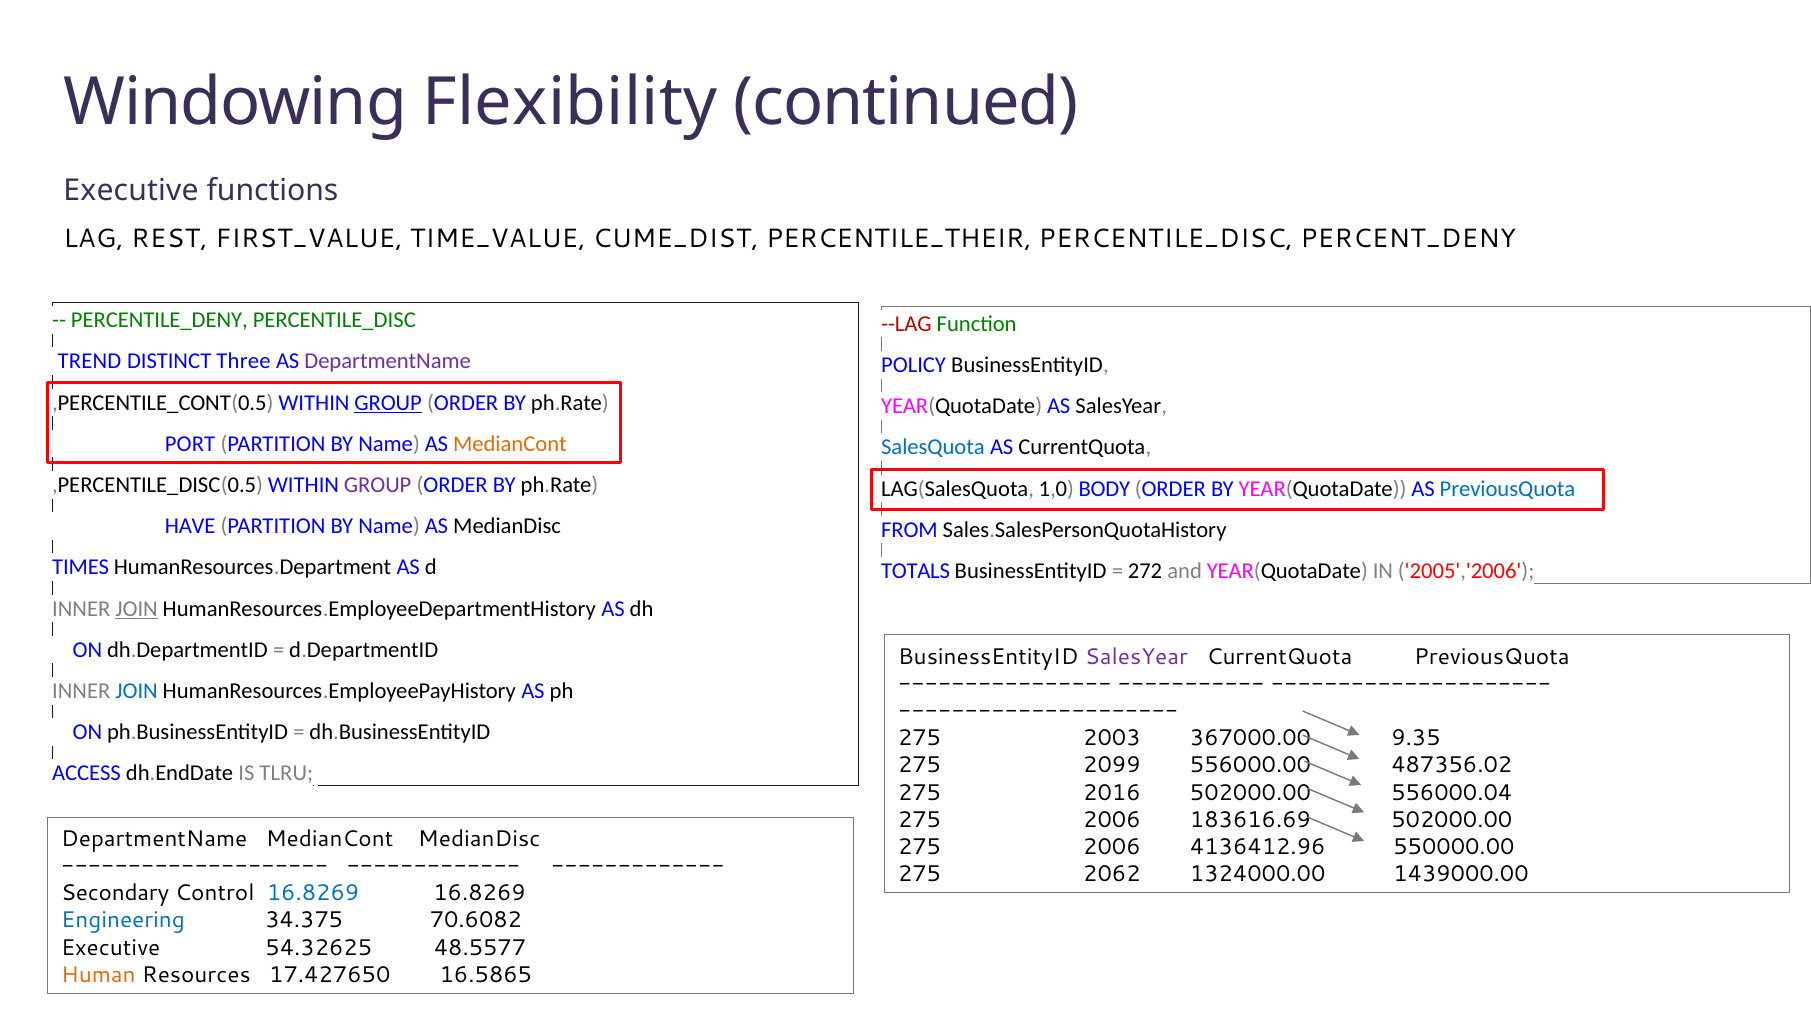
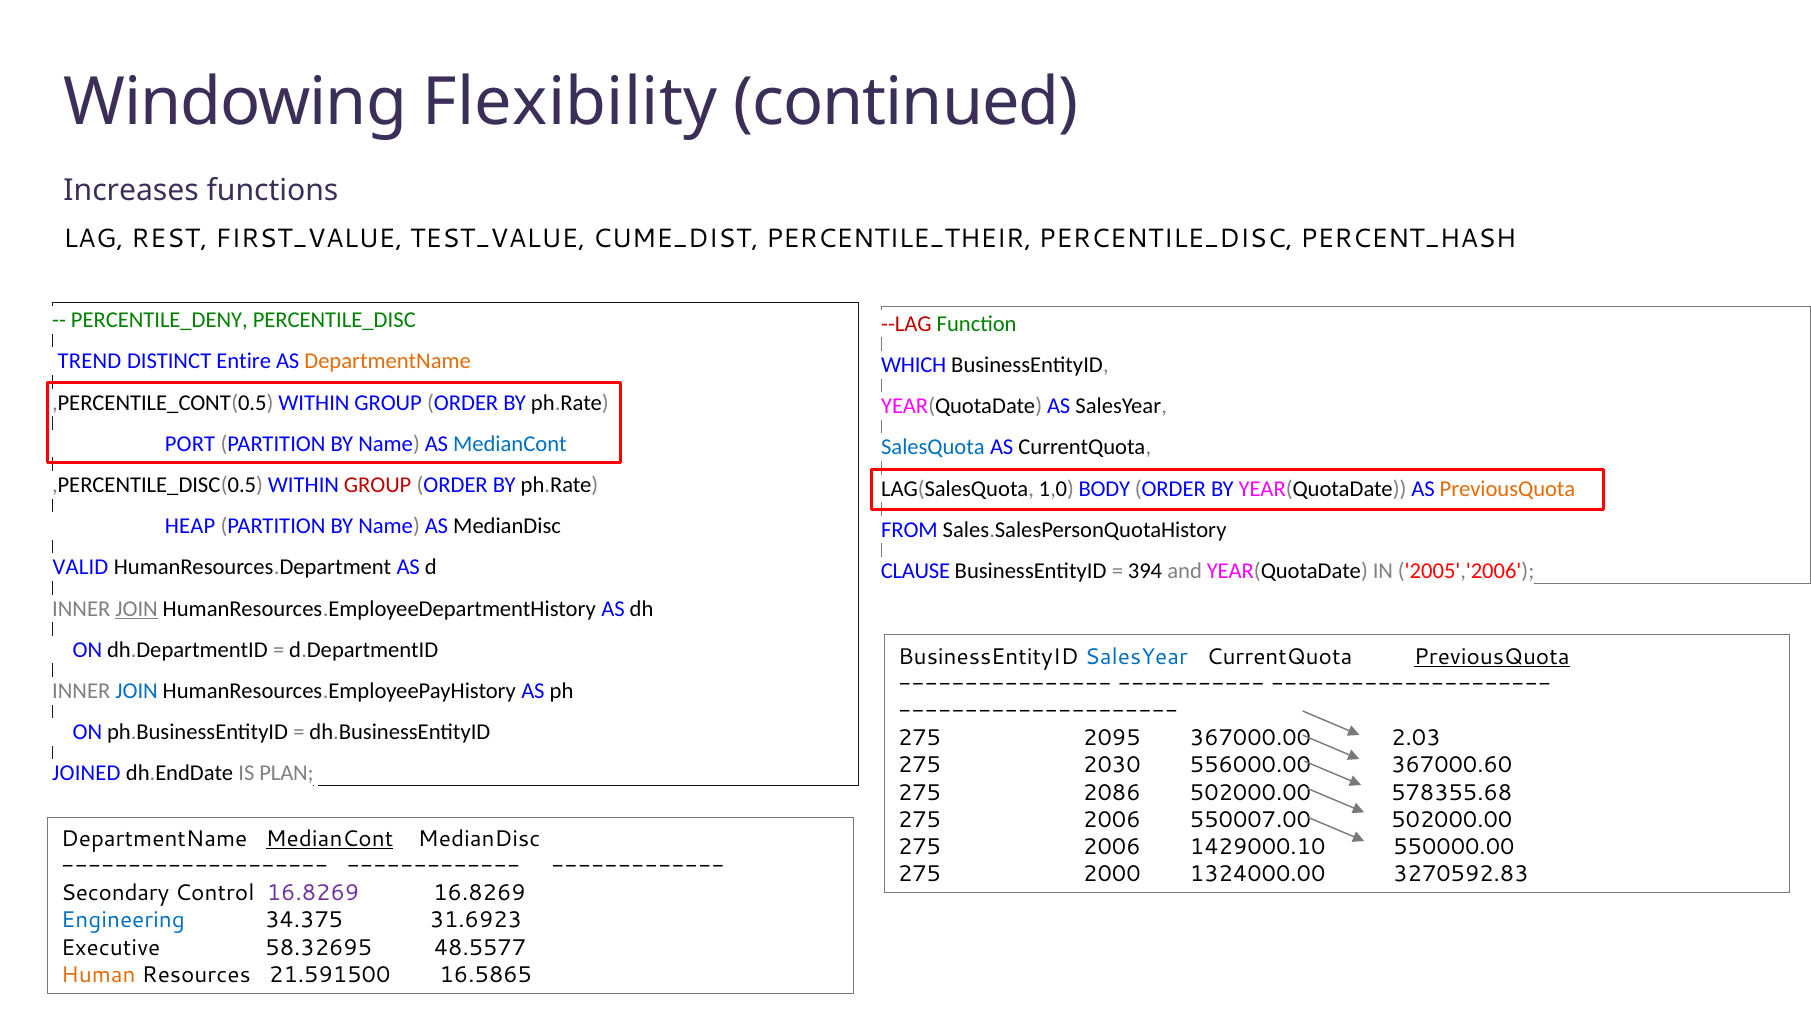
Executive: Executive -> Increases (131, 190)
TIME_VALUE: TIME_VALUE -> TEST_VALUE (498, 238)
PERCENT_DENY: PERCENT_DENY -> PERCENT_HASH (1408, 238)
Three: Three -> Entire (244, 361)
DepartmentName colour: purple -> orange (388, 361)
POLICY: POLICY -> WHICH (914, 365)
GROUP underline: present -> none (388, 403)
MedianCont colour: orange -> blue (510, 444)
GROUP colour: purple -> red (378, 485)
PreviousQuota colour: blue -> orange (1507, 488)
HAVE: HAVE -> HEAP (190, 526)
TIMES: TIMES -> VALID (80, 567)
TOTALS: TOTALS -> CLAUSE (915, 571)
272: 272 -> 394 (1145, 571)
SalesYear colour: purple -> blue (1136, 657)
PreviousQuota underline: none -> present (1492, 657)
2003: 2003 -> 2095 (1112, 738)
9.35: 9.35 -> 2.03 (1416, 738)
2099: 2099 -> 2030 (1112, 765)
487356.02: 487356.02 -> 367000.60 (1452, 765)
ACCESS: ACCESS -> JOINED (86, 773)
TLRU: TLRU -> PLAN (287, 773)
2016: 2016 -> 2086 (1112, 792)
556000.04: 556000.04 -> 578355.68 (1452, 792)
183616.69: 183616.69 -> 550007.00 (1250, 820)
MedianCont underline: none -> present (330, 839)
4136412.96: 4136412.96 -> 1429000.10 (1258, 847)
2062: 2062 -> 2000 (1112, 874)
1439000.00: 1439000.00 -> 3270592.83 (1461, 874)
16.8269 colour: blue -> purple (313, 893)
70.6082: 70.6082 -> 31.6923 (476, 920)
54.32625: 54.32625 -> 58.32695 (319, 947)
17.427650: 17.427650 -> 21.591500 (330, 975)
